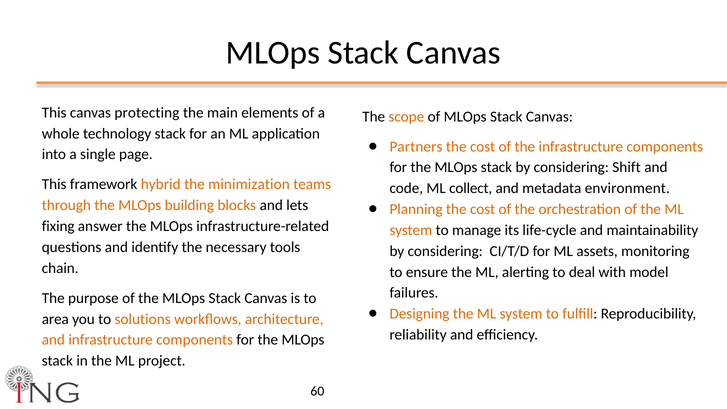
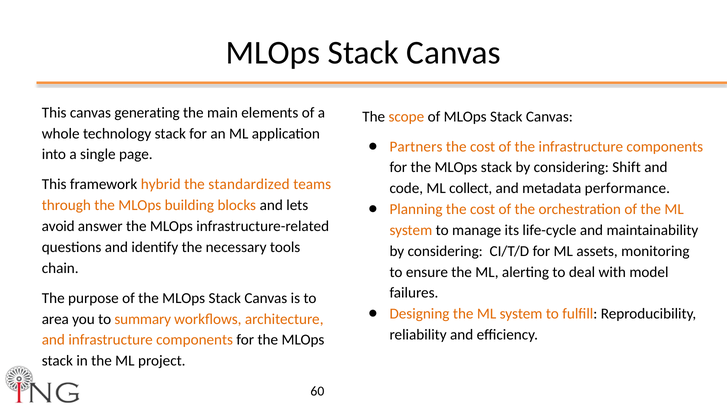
protecting: protecting -> generating (147, 113)
minimization: minimization -> standardized (249, 184)
environment: environment -> performance (627, 188)
fixing: fixing -> avoid (58, 226)
solutions: solutions -> summary (143, 319)
